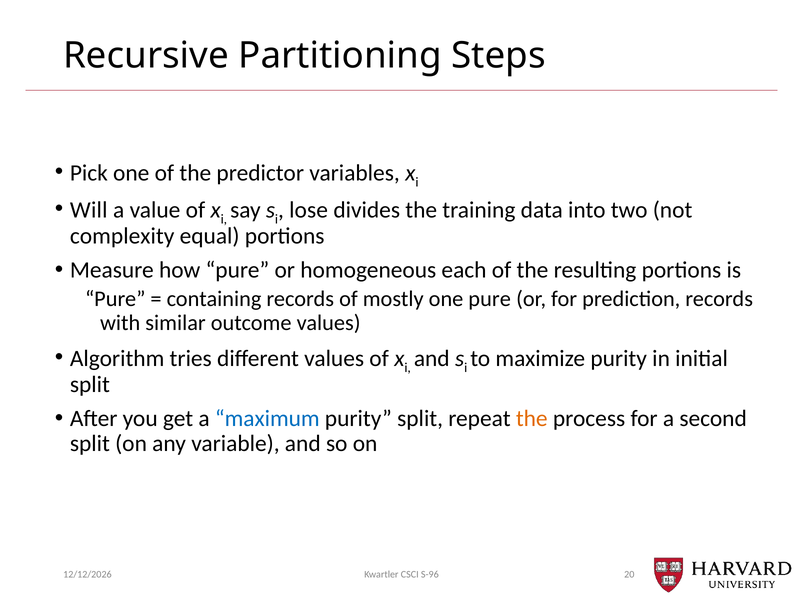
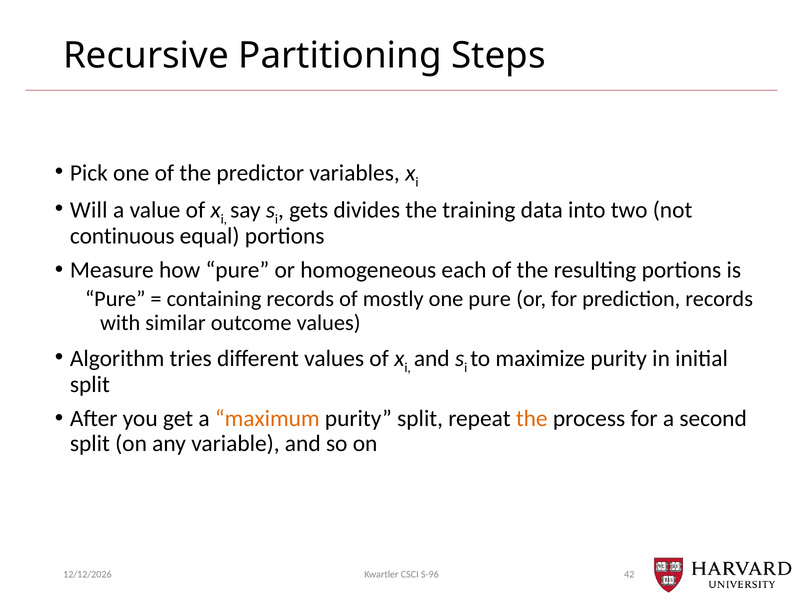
lose: lose -> gets (309, 210)
complexity: complexity -> continuous (122, 236)
maximum colour: blue -> orange (267, 418)
20: 20 -> 42 (629, 575)
